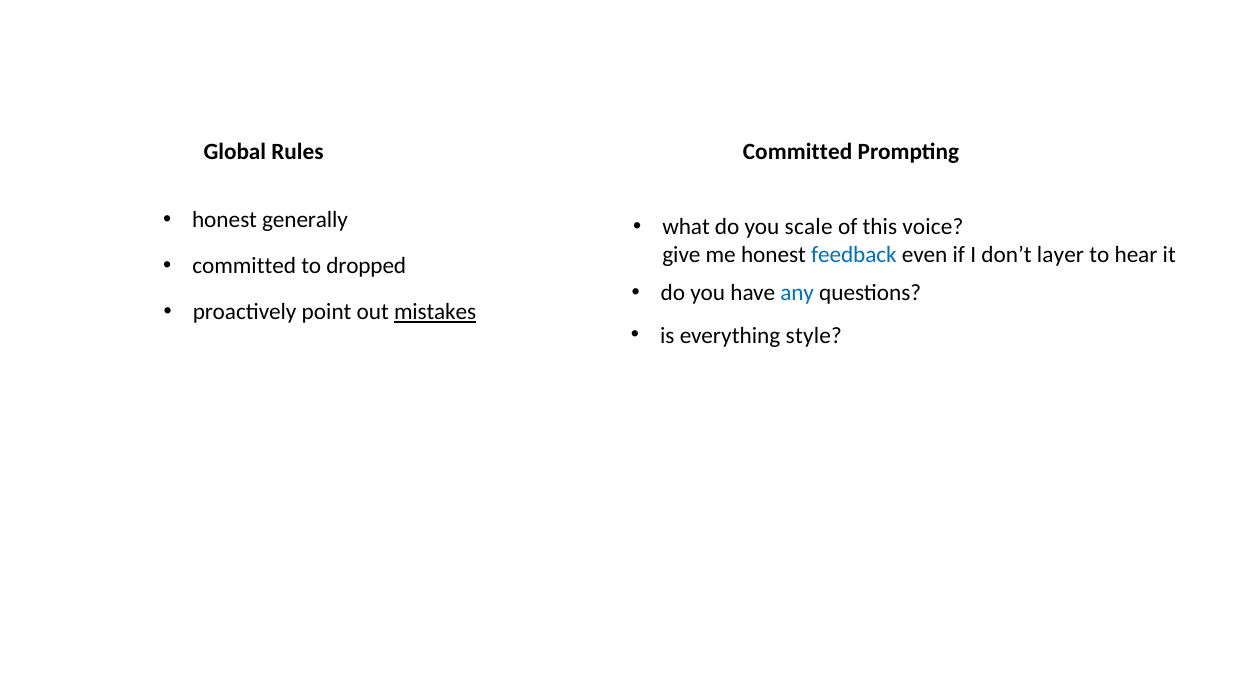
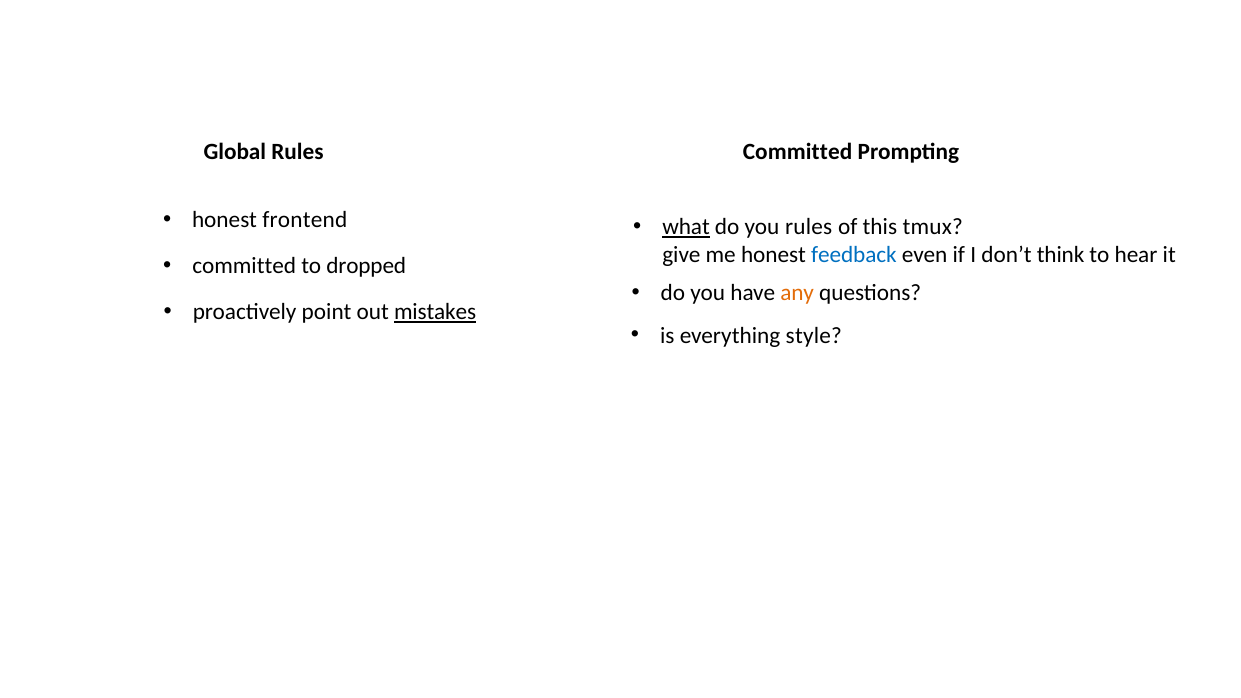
generally: generally -> frontend (305, 220)
what underline: none -> present (686, 227)
you scale: scale -> rules (809, 227)
voice: voice -> tmux (933, 227)
layer: layer -> think (1061, 255)
any colour: blue -> orange (797, 293)
